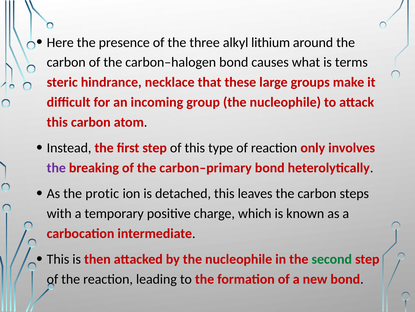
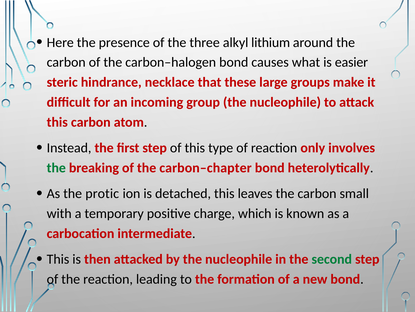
terms: terms -> easier (351, 62)
the colour: purple -> green (56, 168)
carbon–primary: carbon–primary -> carbon–chapter (206, 168)
steps: steps -> small (354, 193)
